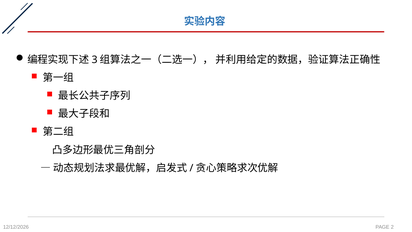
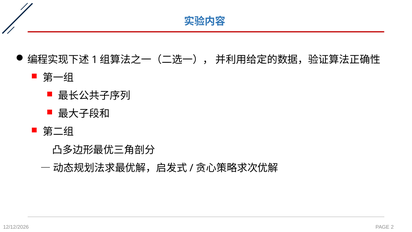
3: 3 -> 1 (95, 60)
